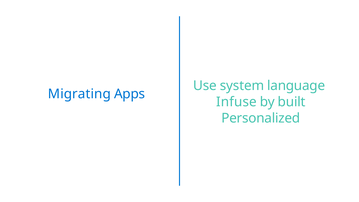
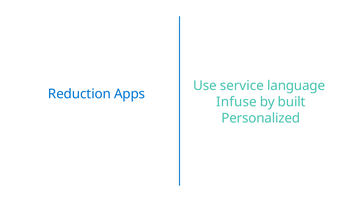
system: system -> service (242, 86)
Migrating: Migrating -> Reduction (79, 94)
